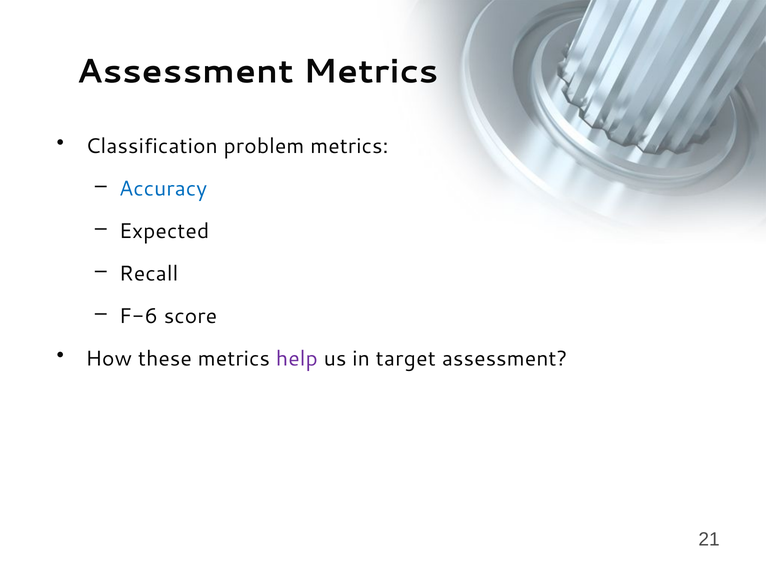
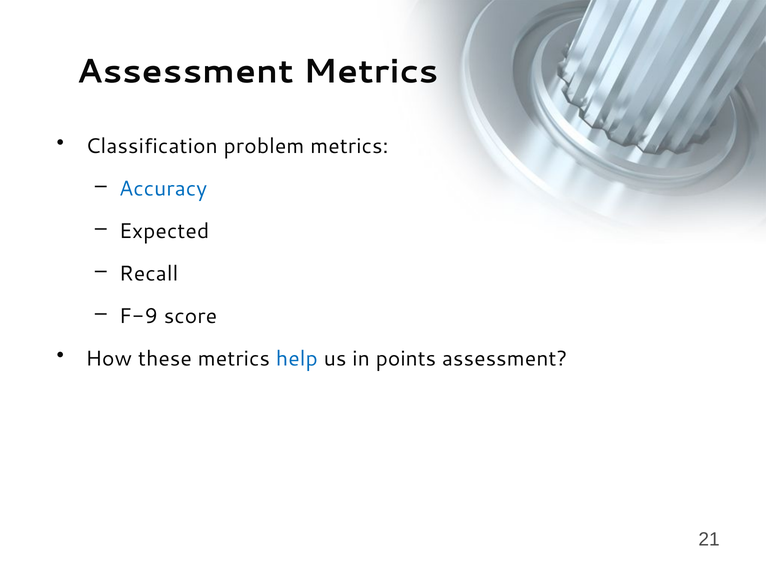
F-6: F-6 -> F-9 (138, 316)
help colour: purple -> blue (297, 359)
target: target -> points (406, 359)
